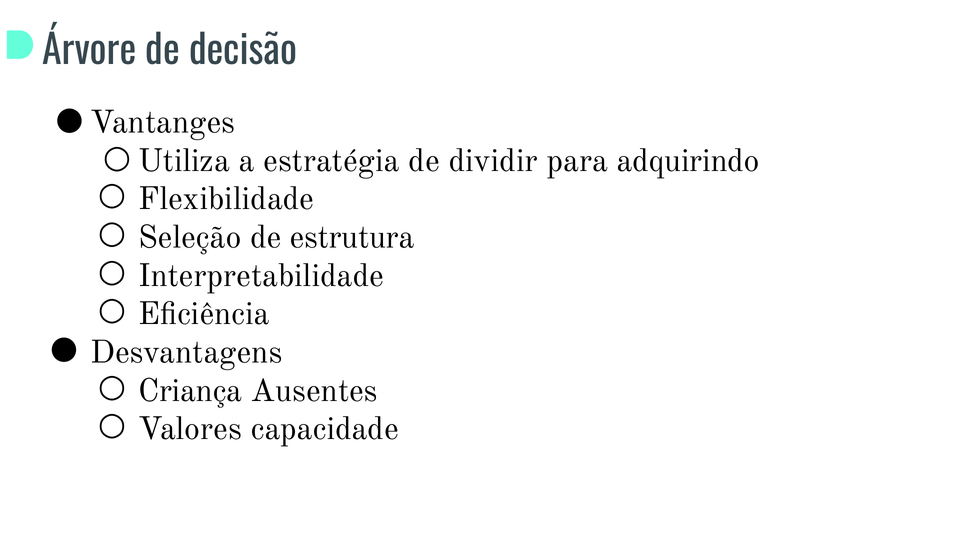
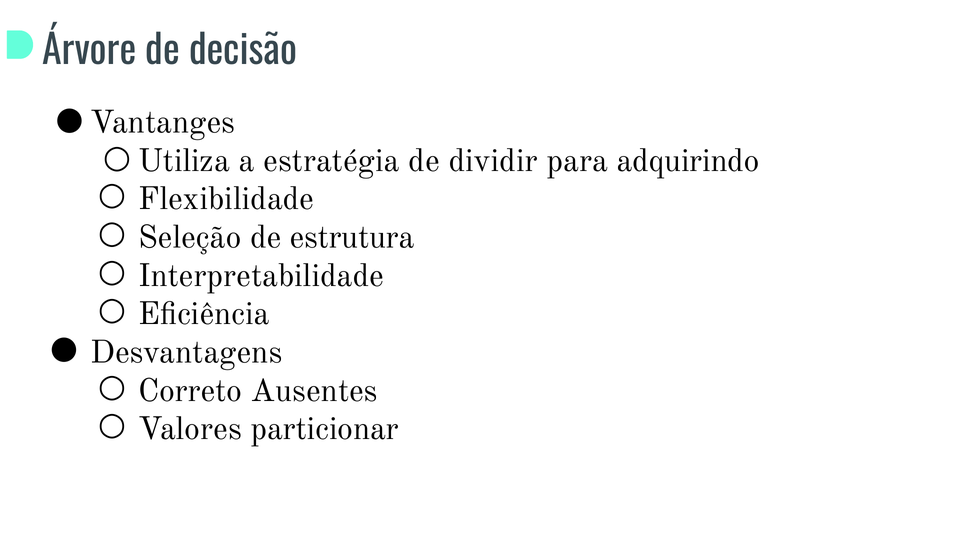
Criança: Criança -> Correto (190, 390)
capacidade: capacidade -> particionar (325, 429)
